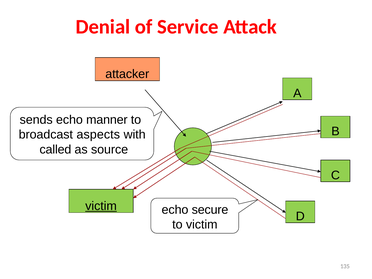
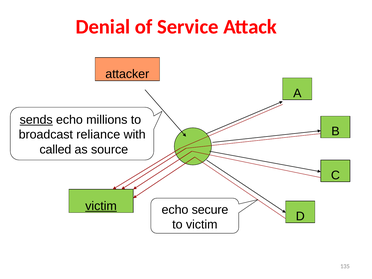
sends underline: none -> present (36, 120)
manner: manner -> millions (107, 120)
aspects: aspects -> reliance (98, 135)
